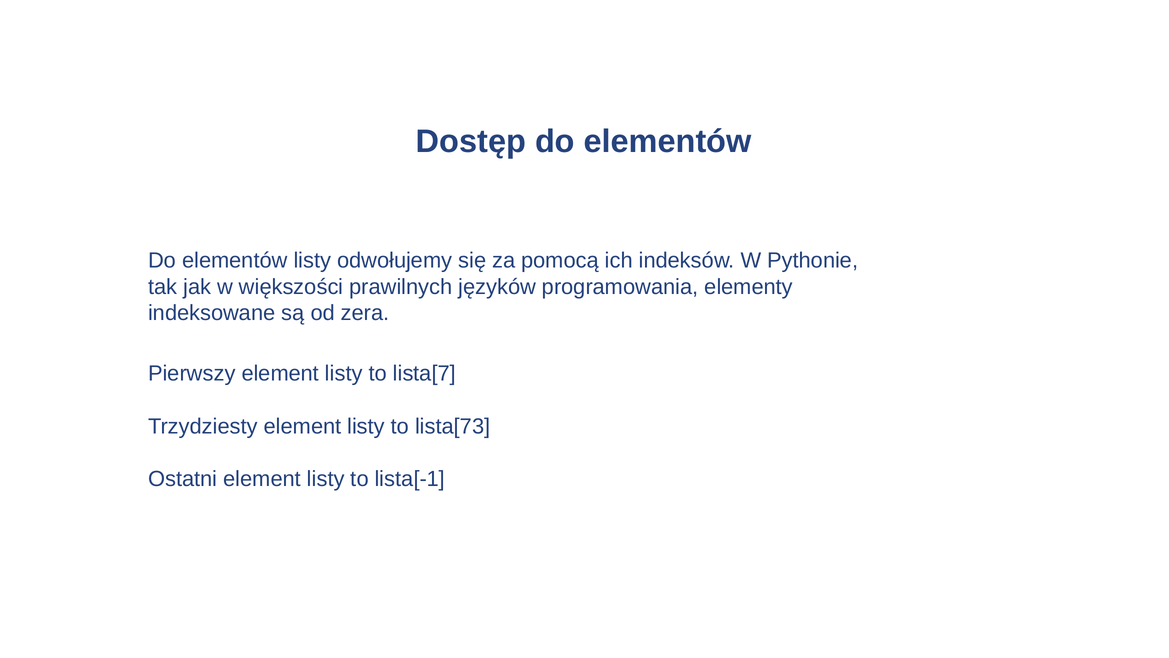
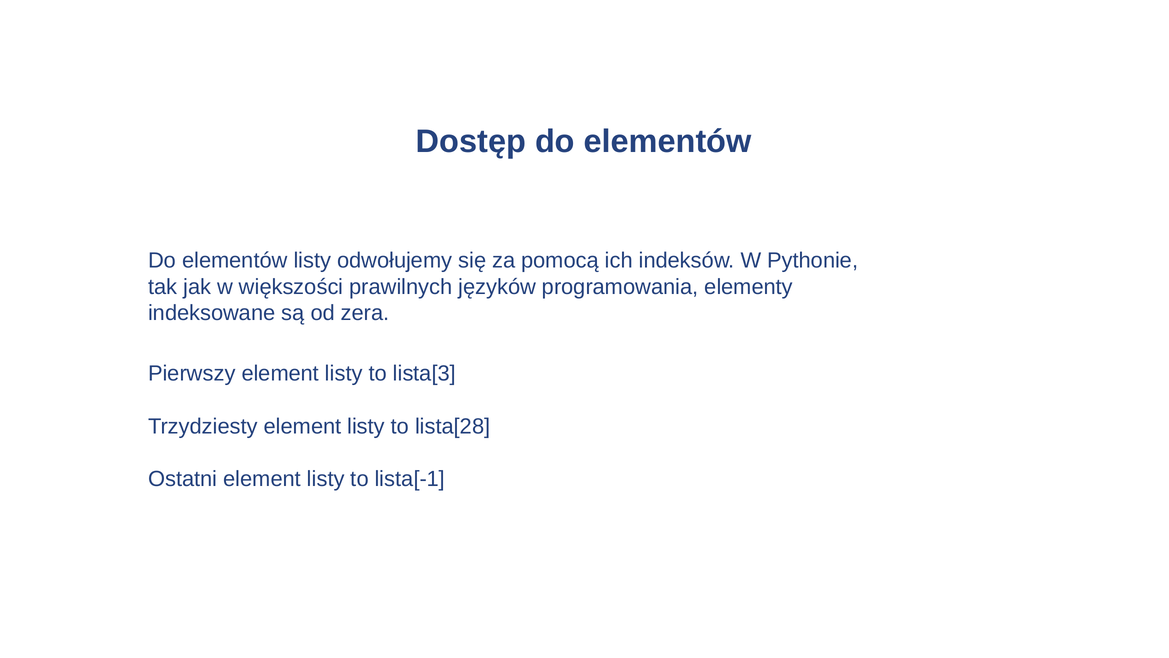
lista[7: lista[7 -> lista[3 (424, 374)
lista[73: lista[73 -> lista[28 (453, 426)
